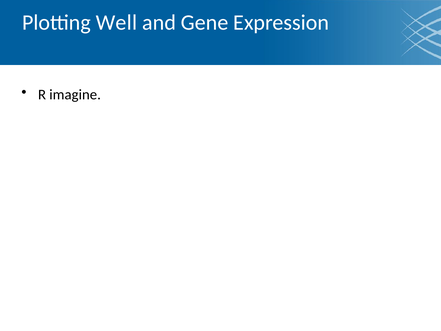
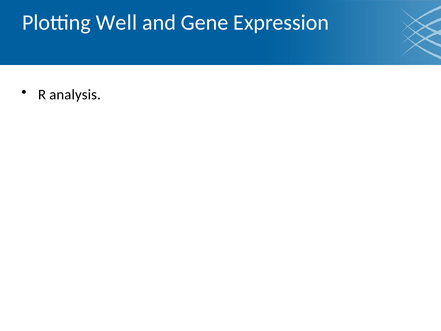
imagine: imagine -> analysis (75, 95)
